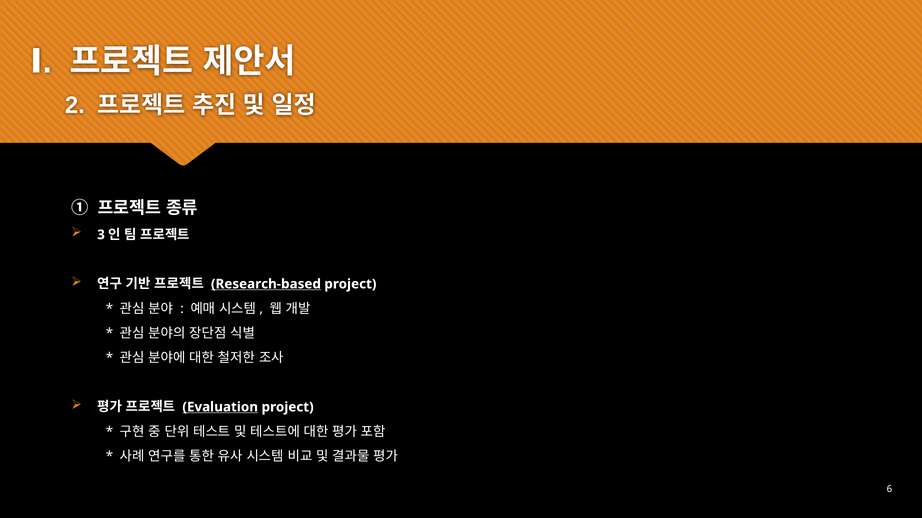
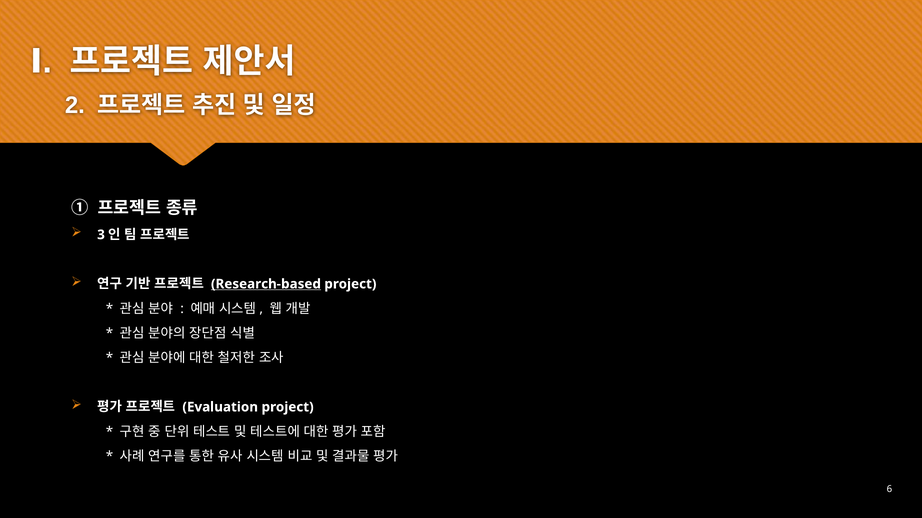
Evaluation underline: present -> none (220, 407)
